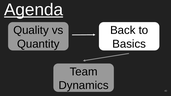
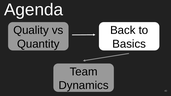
Agenda underline: present -> none (34, 10)
